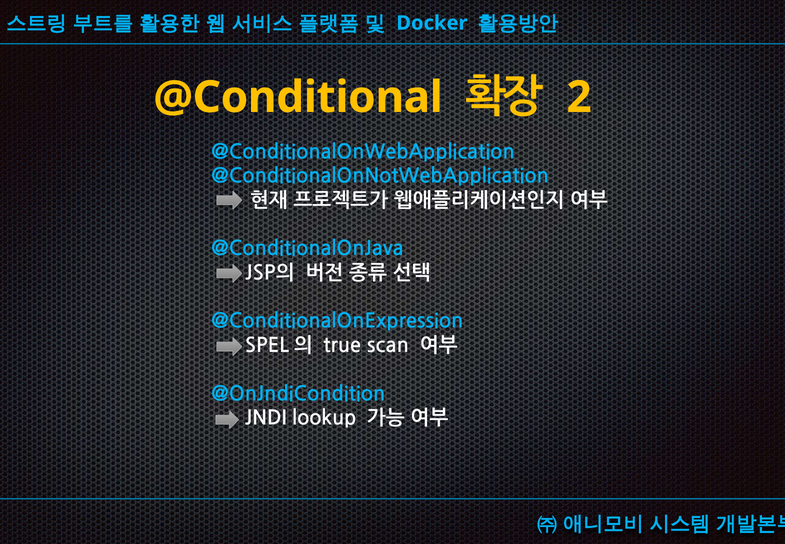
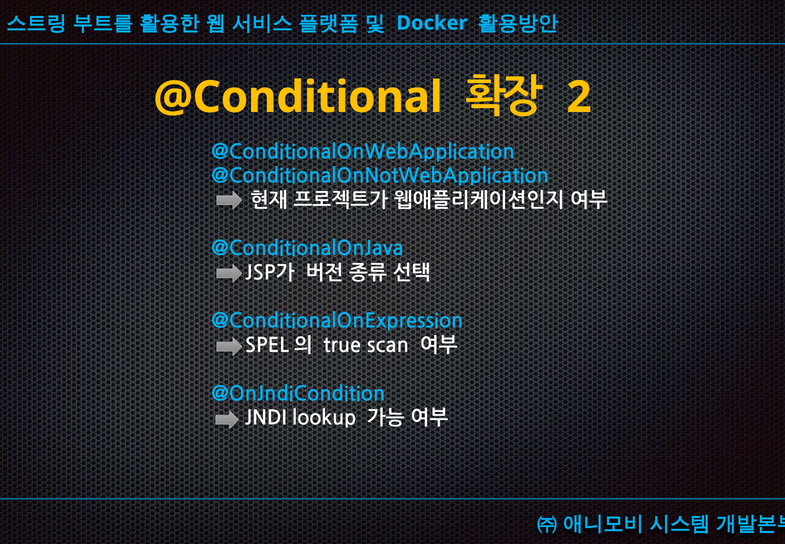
JSP의: JSP의 -> JSP가 (270, 273)
